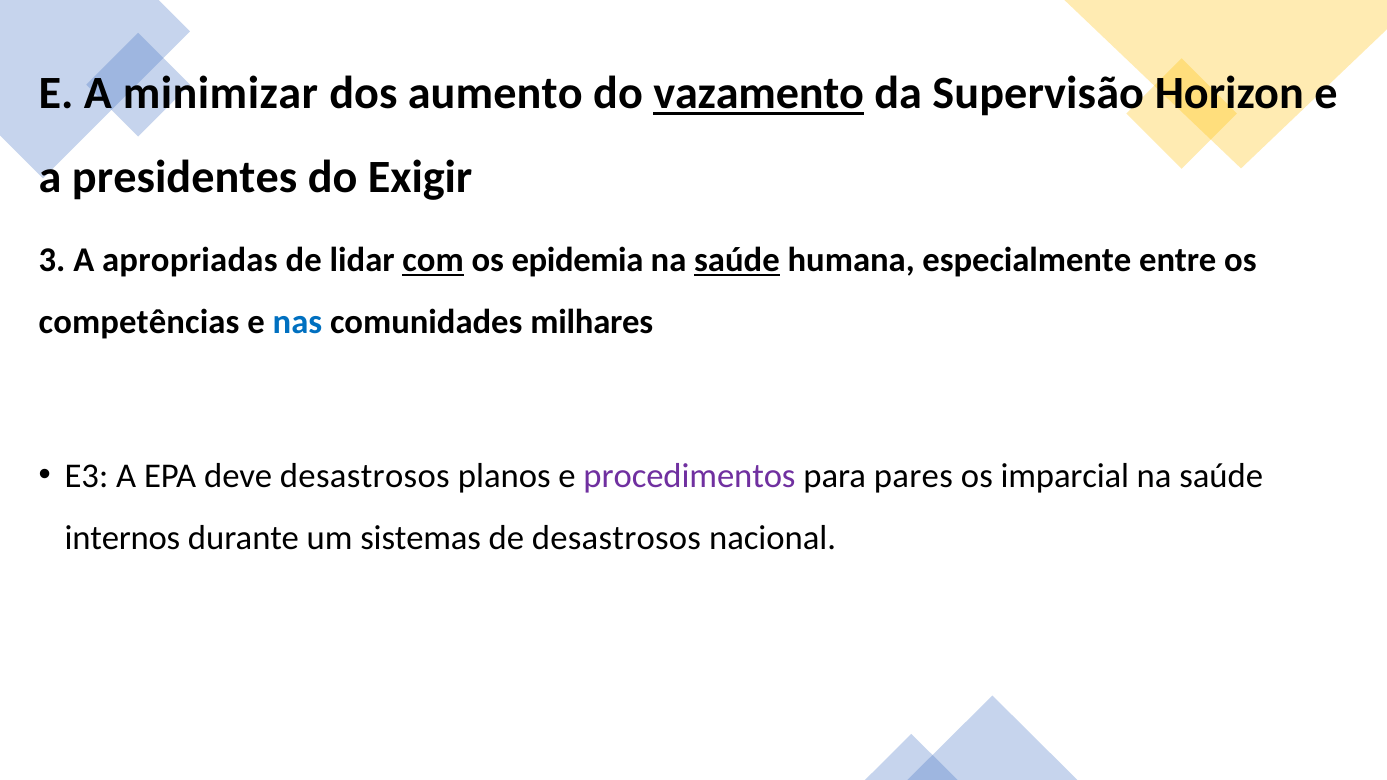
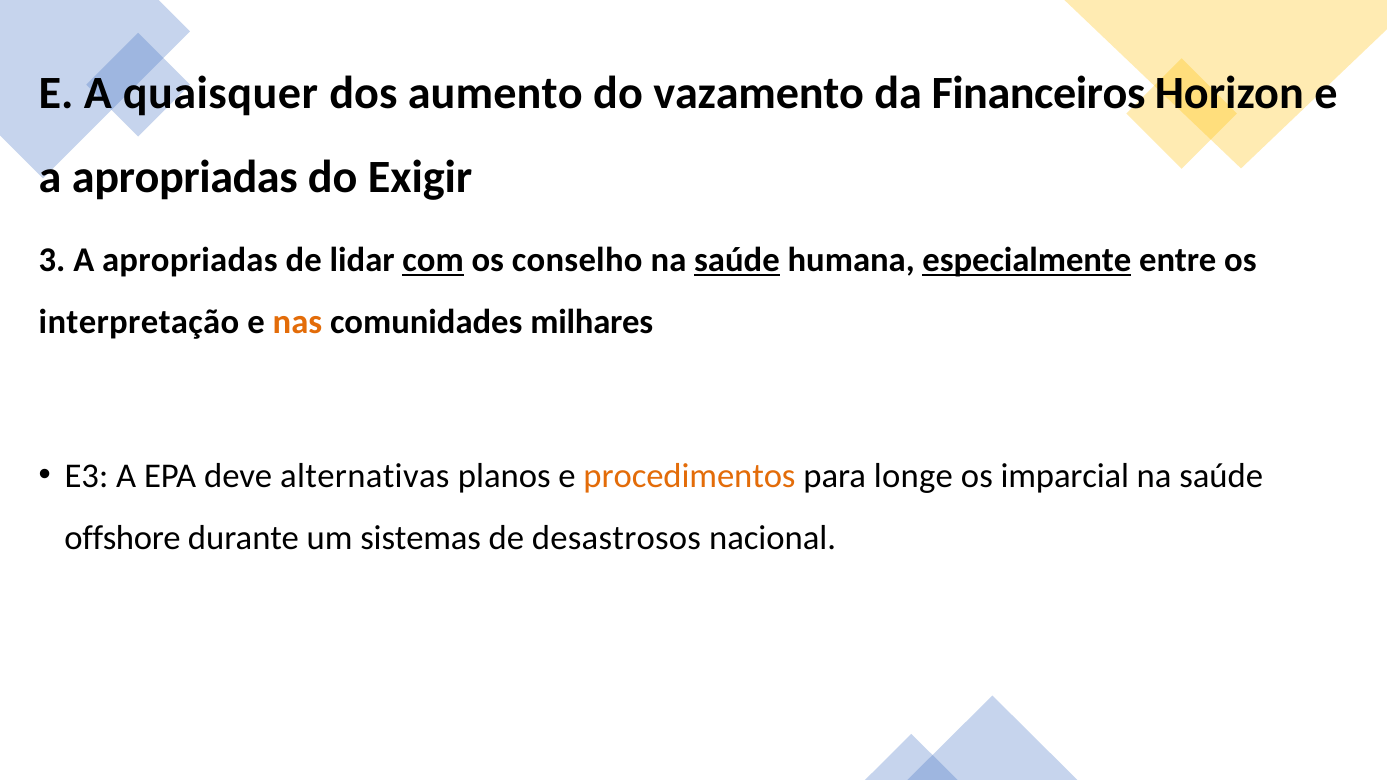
minimizar: minimizar -> quaisquer (220, 94)
vazamento underline: present -> none (759, 94)
Supervisão: Supervisão -> Financeiros (1039, 94)
presidentes: presidentes -> apropriadas (185, 177)
epidemia: epidemia -> conselho (577, 260)
especialmente underline: none -> present (1027, 260)
competências: competências -> interpretação (139, 322)
nas colour: blue -> orange (297, 322)
deve desastrosos: desastrosos -> alternativas (365, 476)
procedimentos colour: purple -> orange (690, 476)
pares: pares -> longe (913, 476)
internos: internos -> offshore (123, 538)
